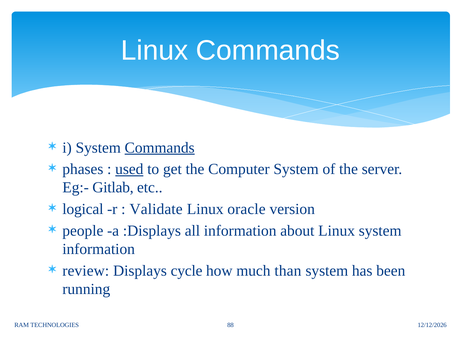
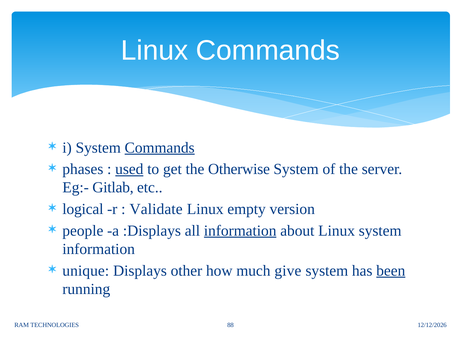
Computer: Computer -> Otherwise (239, 169)
oracle: oracle -> empty (247, 209)
information underline: none -> present (240, 230)
review: review -> unique (86, 270)
cycle: cycle -> other (186, 270)
than: than -> give (288, 270)
been underline: none -> present (391, 270)
